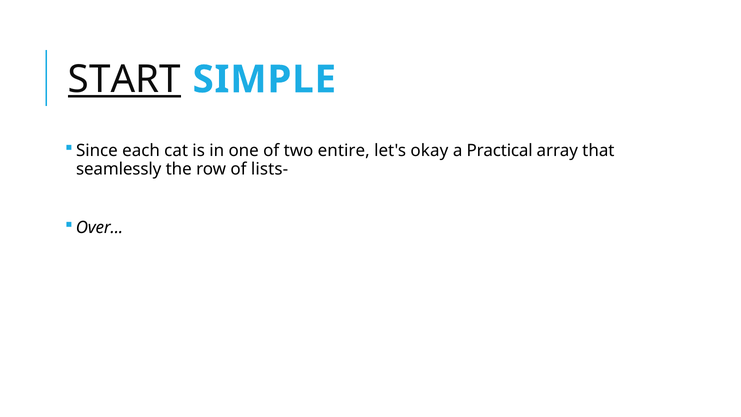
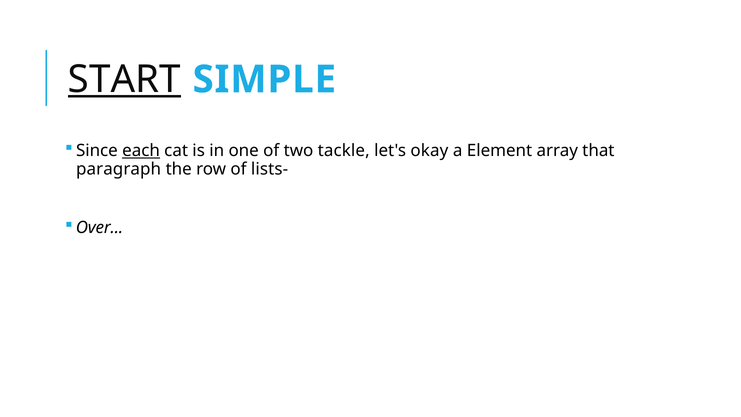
each underline: none -> present (141, 151)
entire: entire -> tackle (344, 151)
Practical: Practical -> Element (500, 151)
seamlessly: seamlessly -> paragraph (119, 169)
